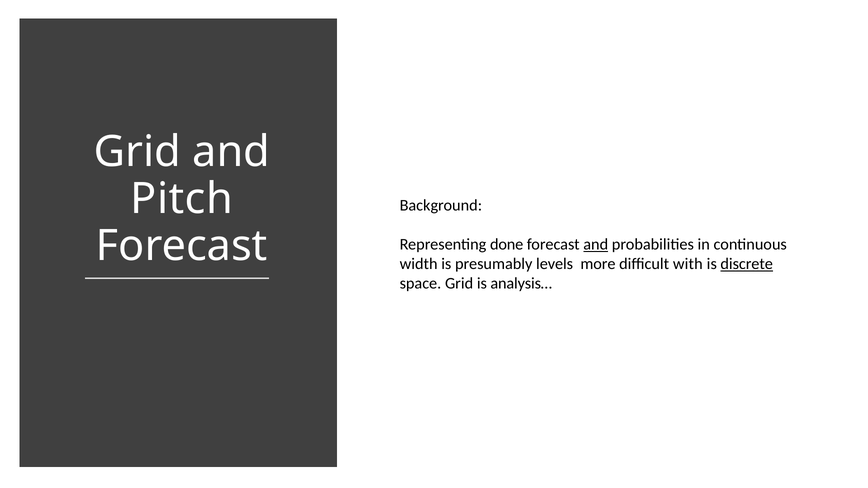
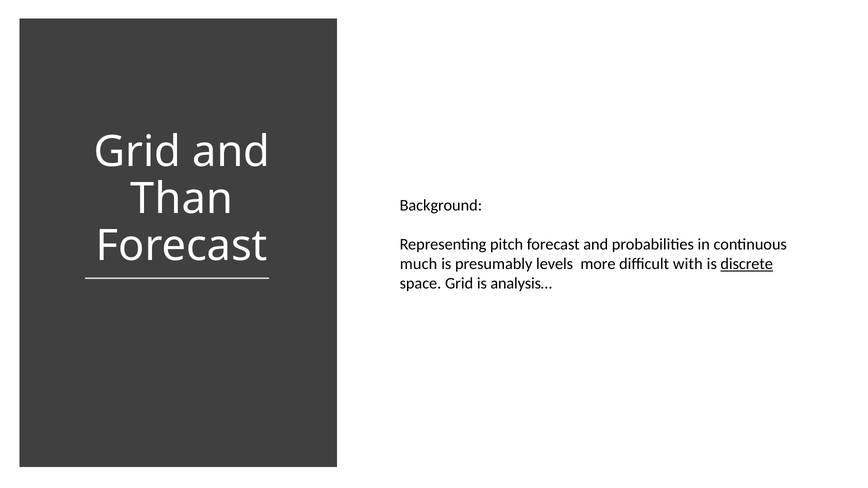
Pitch: Pitch -> Than (182, 199)
done: done -> pitch (507, 245)
and underline: present -> none (596, 245)
width: width -> much (419, 264)
